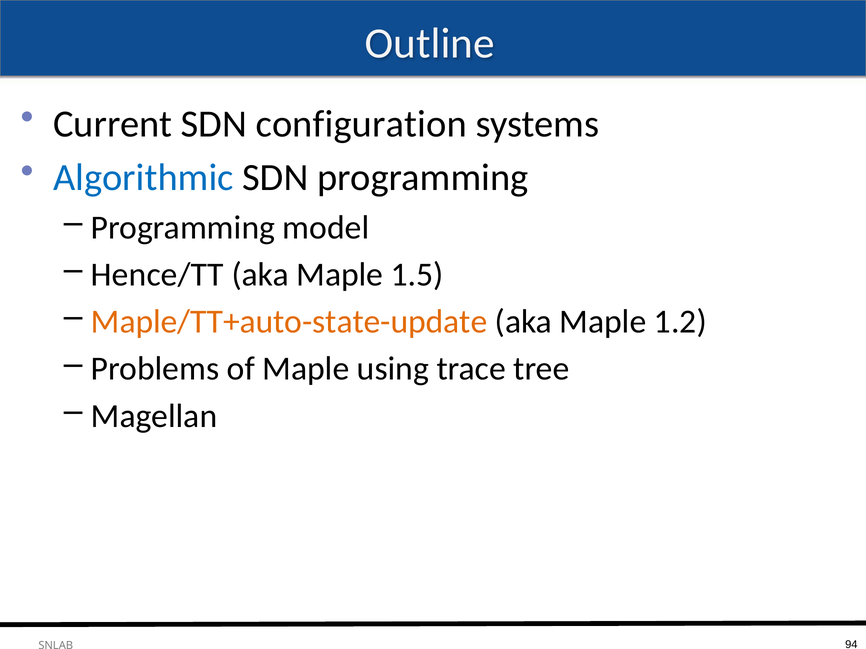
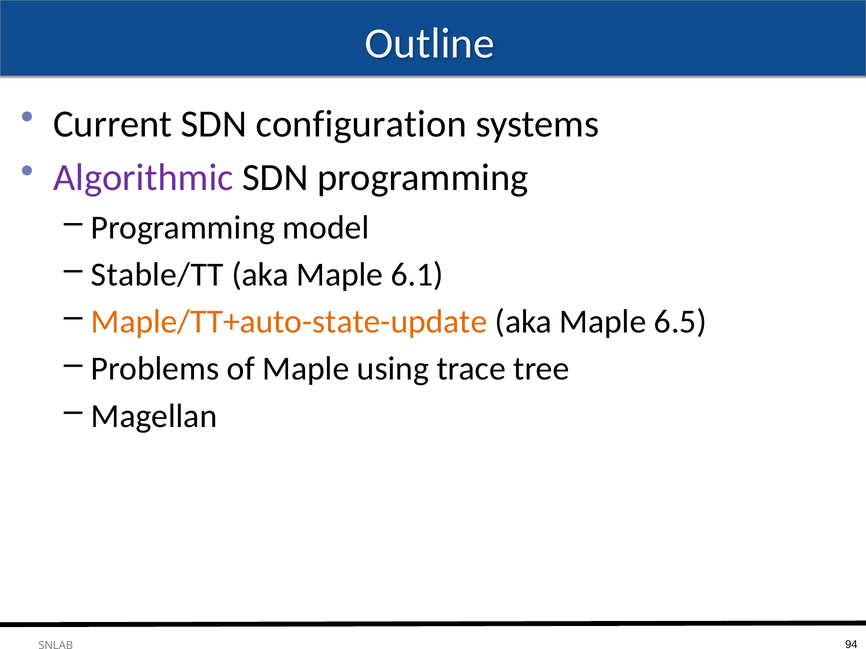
Algorithmic colour: blue -> purple (143, 178)
Hence/TT: Hence/TT -> Stable/TT (157, 275)
1.5: 1.5 -> 6.1 (417, 275)
1.2: 1.2 -> 6.5 (680, 322)
